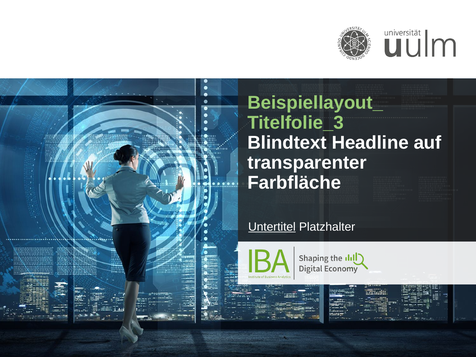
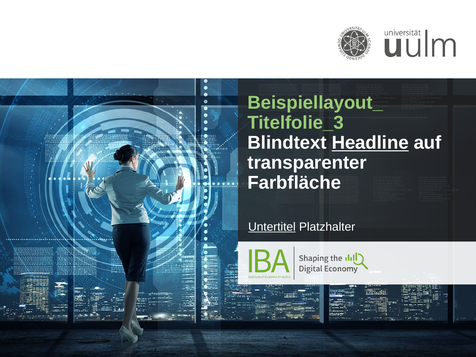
Headline underline: none -> present (370, 143)
